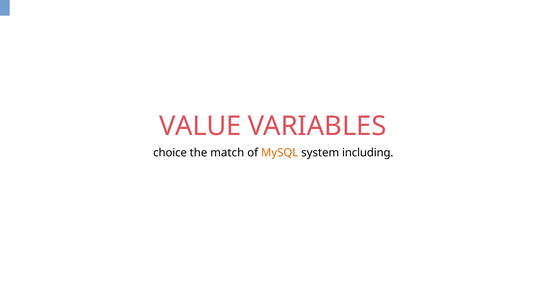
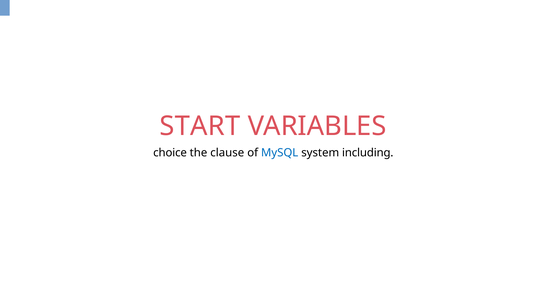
VALUE: VALUE -> START (200, 126)
match: match -> clause (227, 153)
MySQL colour: orange -> blue (280, 153)
